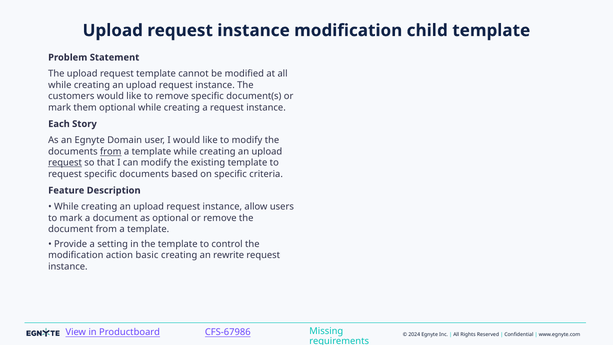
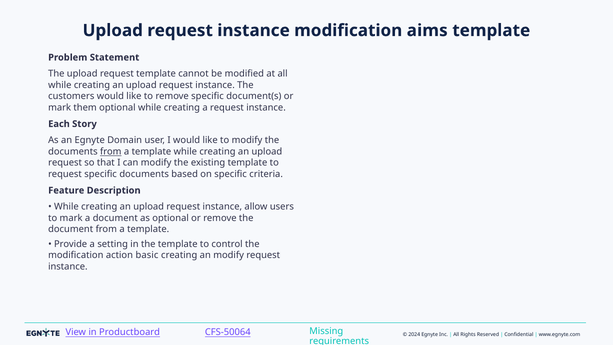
child: child -> aims (427, 30)
request underline: present -> none (65, 163)
an rewrite: rewrite -> modify (229, 255)
CFS-67986: CFS-67986 -> CFS-50064 (228, 332)
